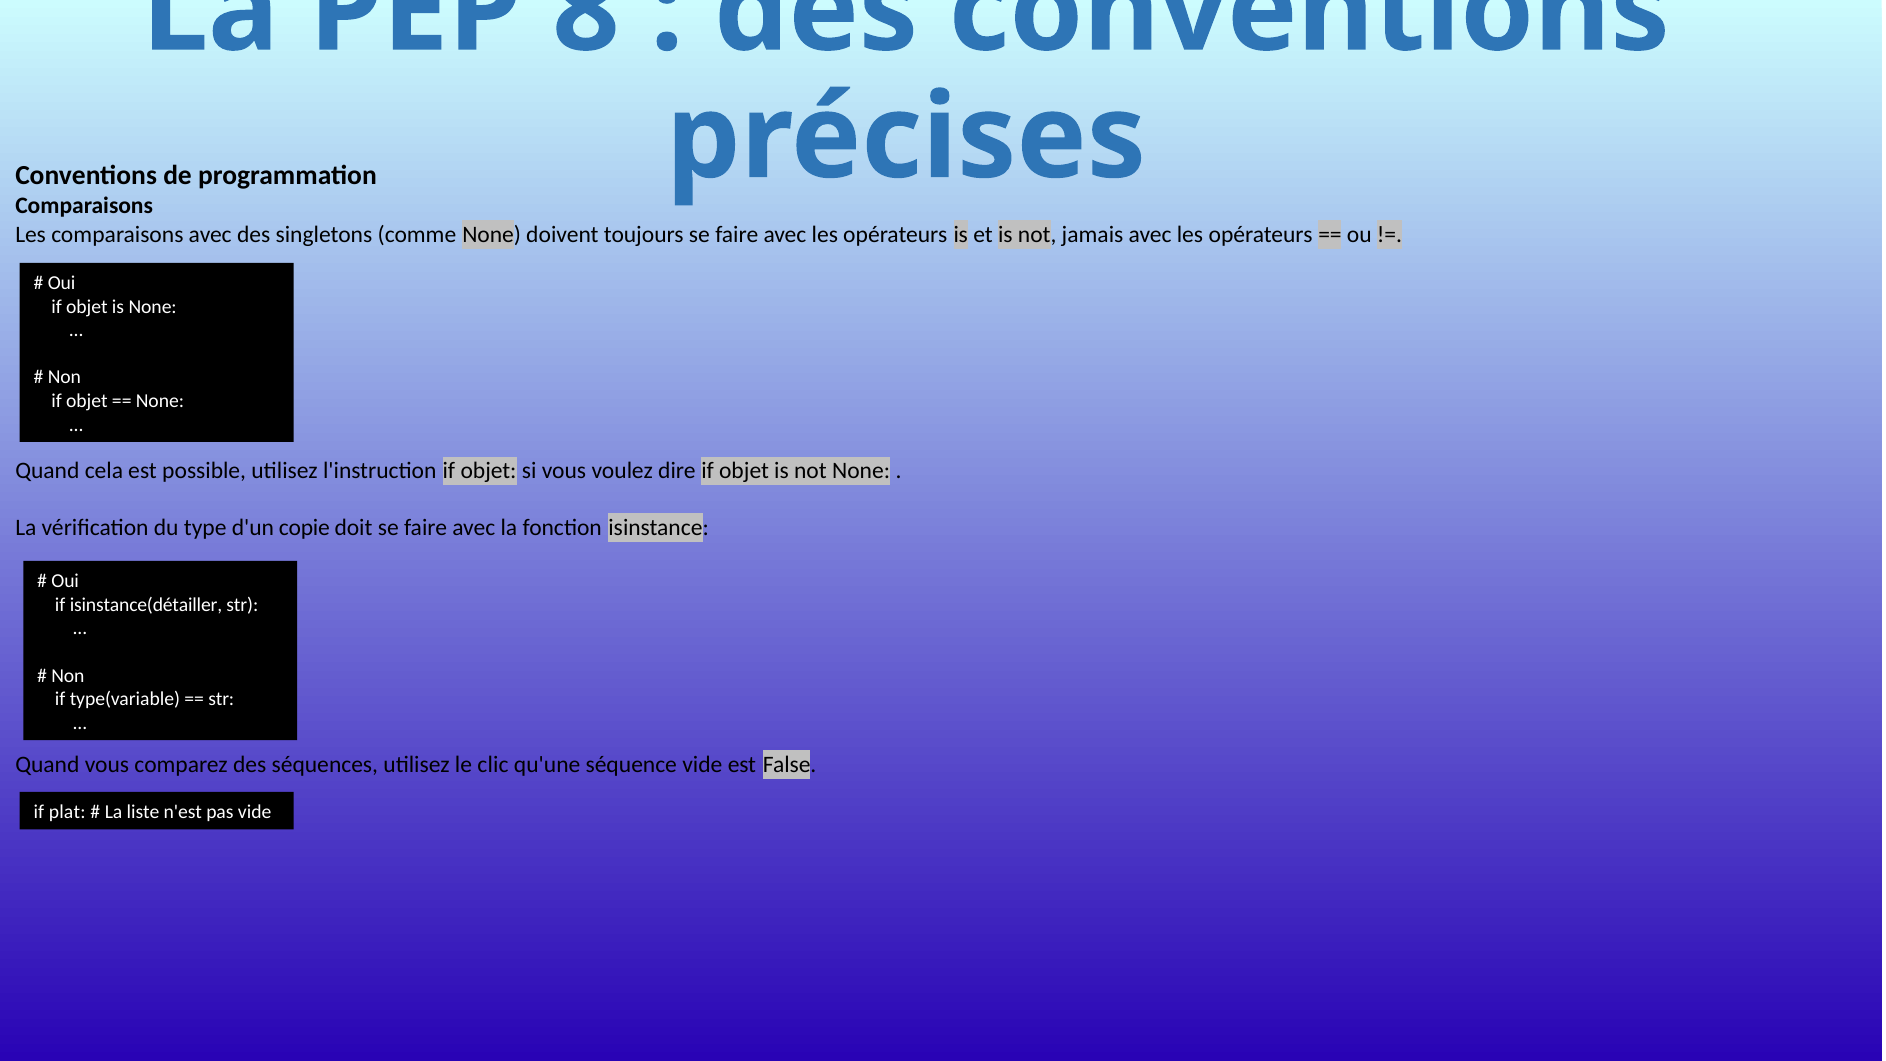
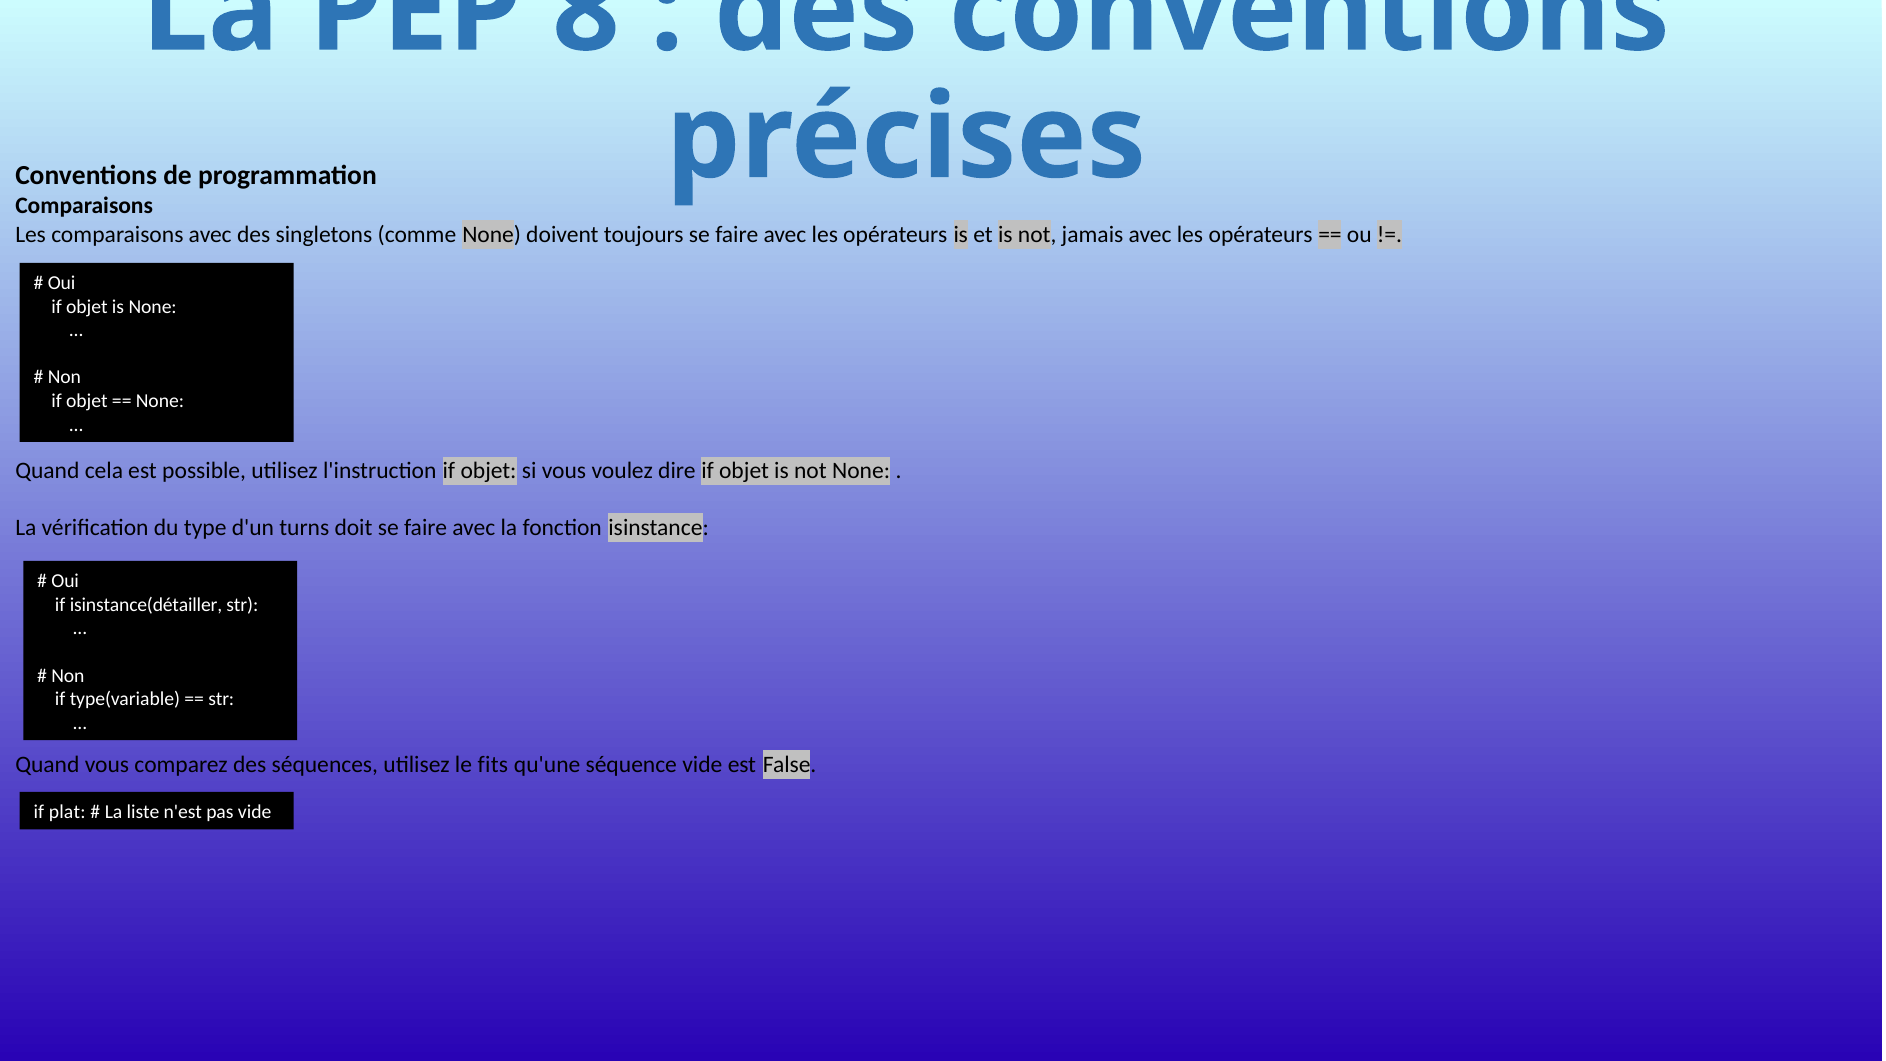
copie: copie -> turns (304, 528)
clic: clic -> fits (493, 765)
